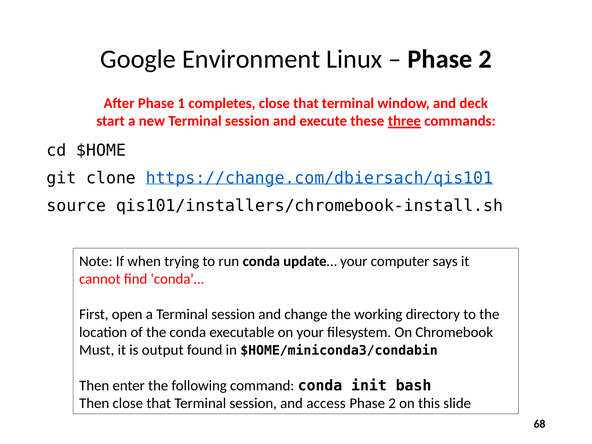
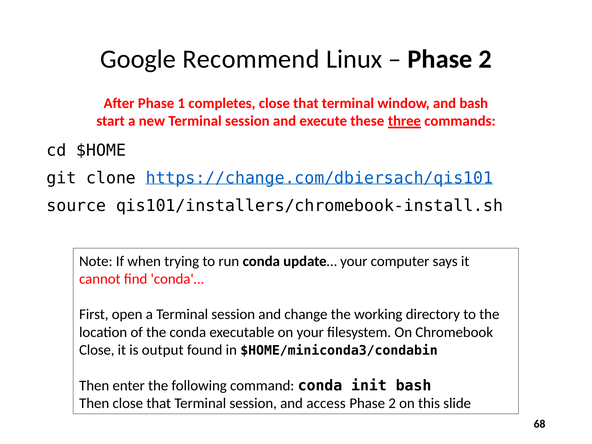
Environment: Environment -> Recommend (251, 59)
and deck: deck -> bash (474, 103)
Must: Must -> Close (97, 350)
